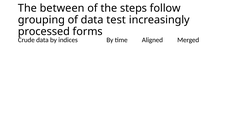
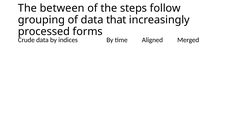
test: test -> that (116, 20)
